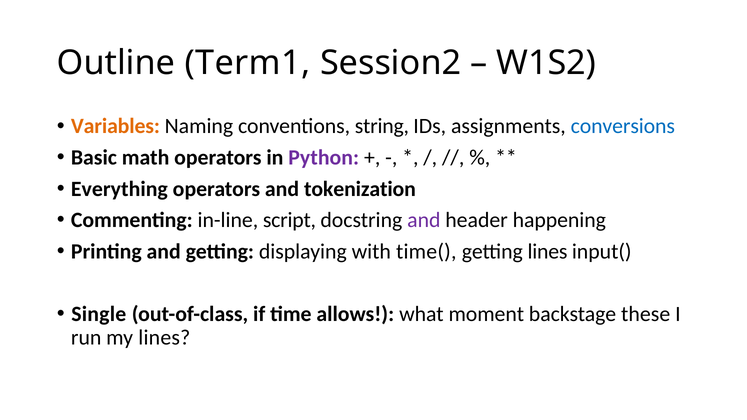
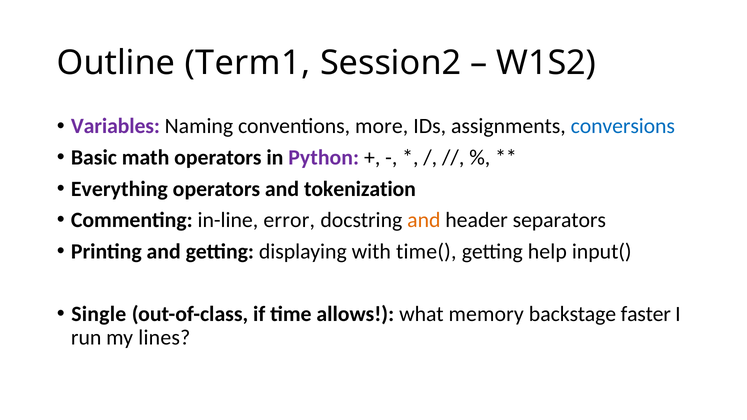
Variables colour: orange -> purple (115, 126)
string: string -> more (382, 126)
script: script -> error (289, 220)
and colour: purple -> orange (424, 220)
happening: happening -> separators (559, 220)
getting lines: lines -> help (547, 252)
moment: moment -> memory (486, 314)
these: these -> faster (646, 314)
